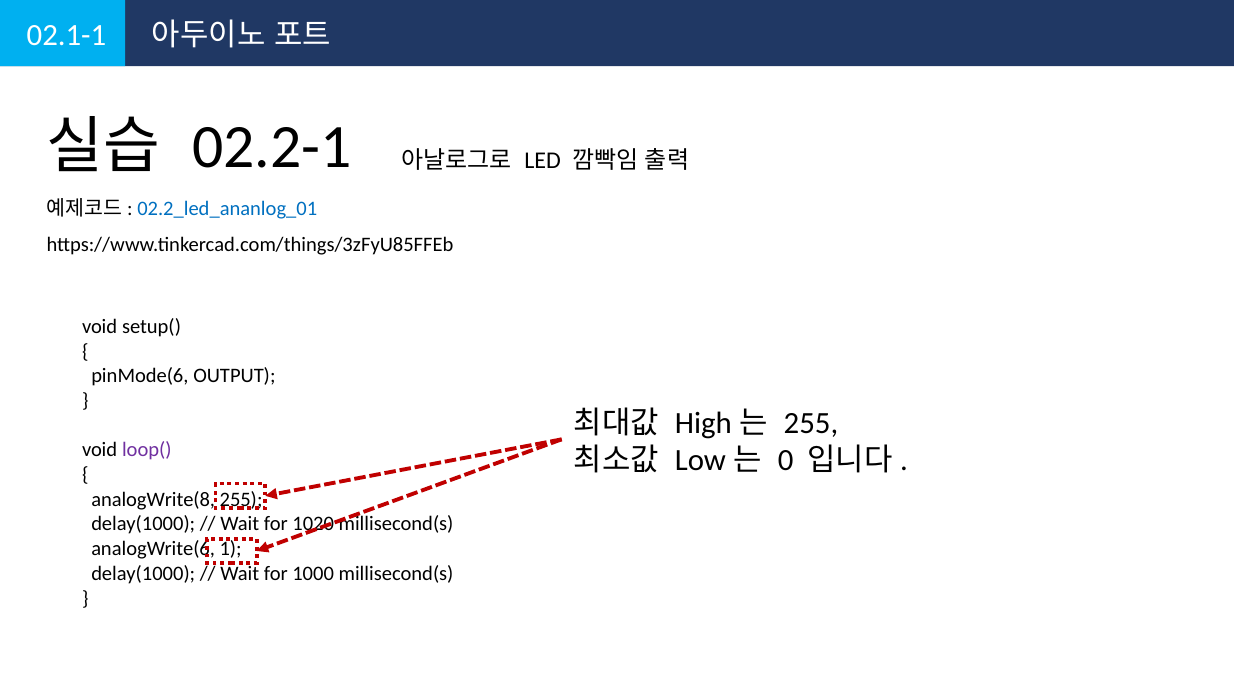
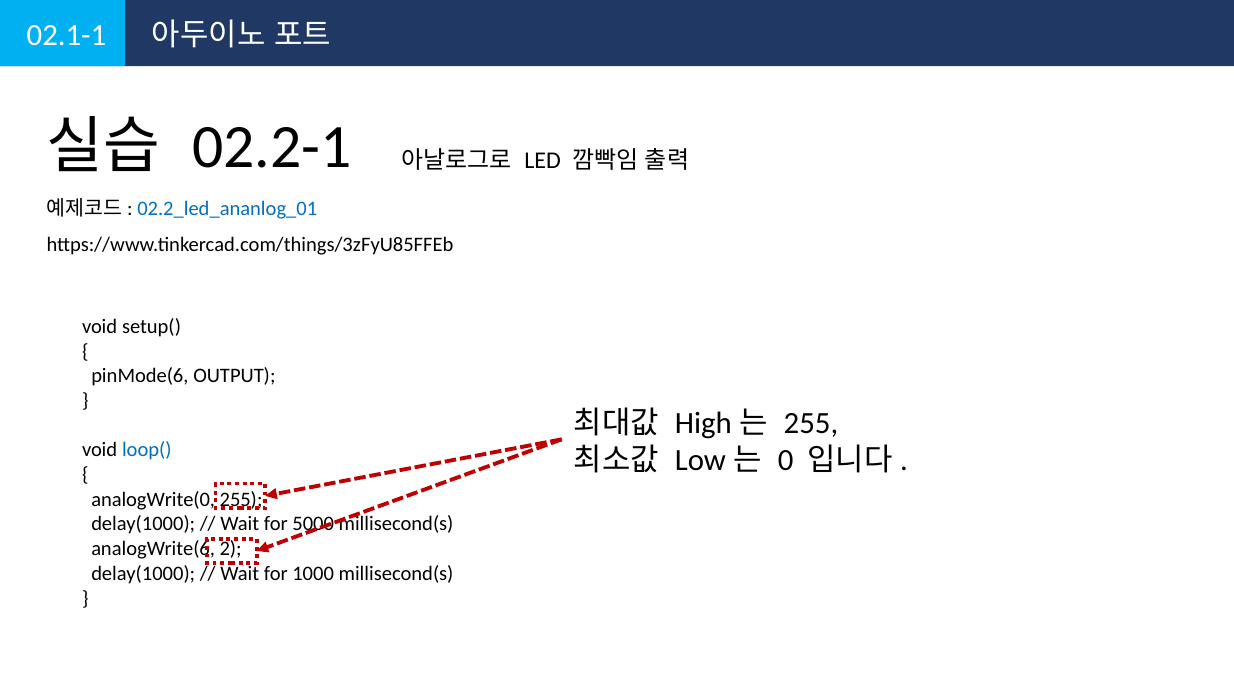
loop( colour: purple -> blue (147, 450)
analogWrite(8: analogWrite(8 -> analogWrite(0 (153, 500)
1020: 1020 -> 5000 (313, 524)
1: 1 -> 2 (231, 549)
